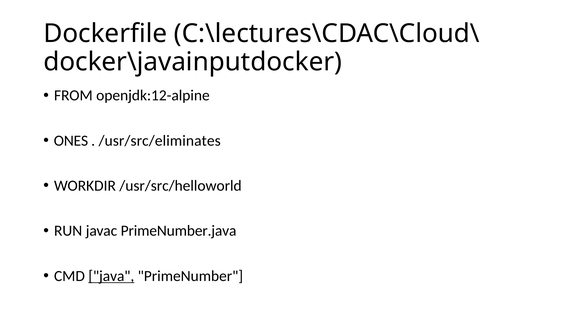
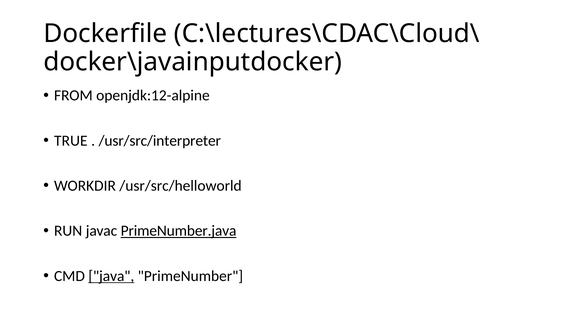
ONES: ONES -> TRUE (71, 141)
/usr/src/eliminates: /usr/src/eliminates -> /usr/src/interpreter (160, 141)
PrimeNumber.java underline: none -> present (179, 231)
